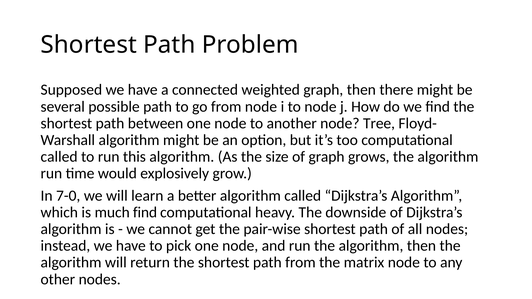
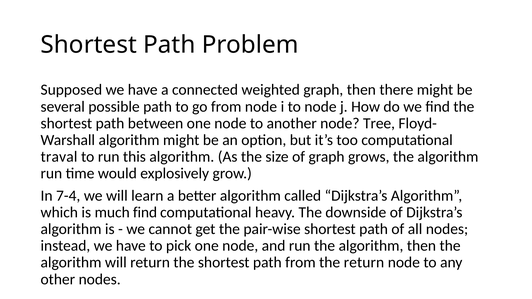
called: called -> traval (59, 157)
7-0: 7-0 -> 7-4 (68, 196)
the matrix: matrix -> return (364, 263)
